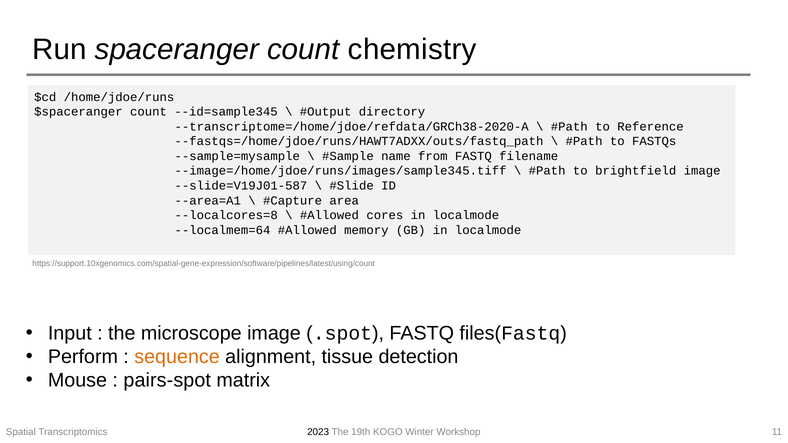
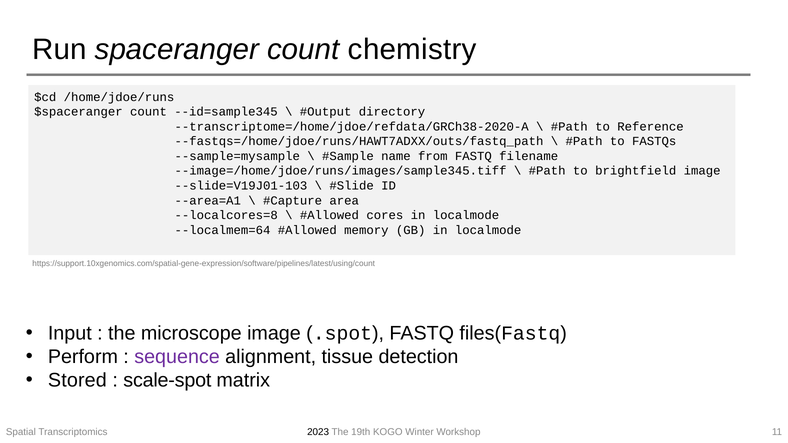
--slide=V19J01-587: --slide=V19J01-587 -> --slide=V19J01-103 (241, 186)
sequence colour: orange -> purple (177, 357)
Mouse: Mouse -> Stored (77, 381)
pairs-spot: pairs-spot -> scale-spot (167, 381)
